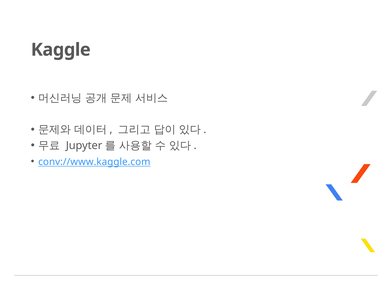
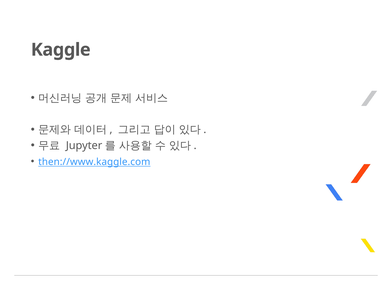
conv://www.kaggle.com: conv://www.kaggle.com -> then://www.kaggle.com (94, 162)
